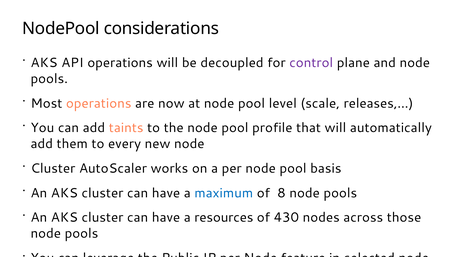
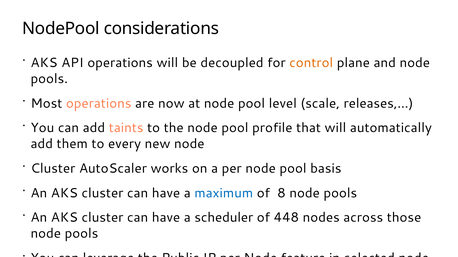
control colour: purple -> orange (311, 63)
resources: resources -> scheduler (224, 218)
430: 430 -> 448 (286, 218)
